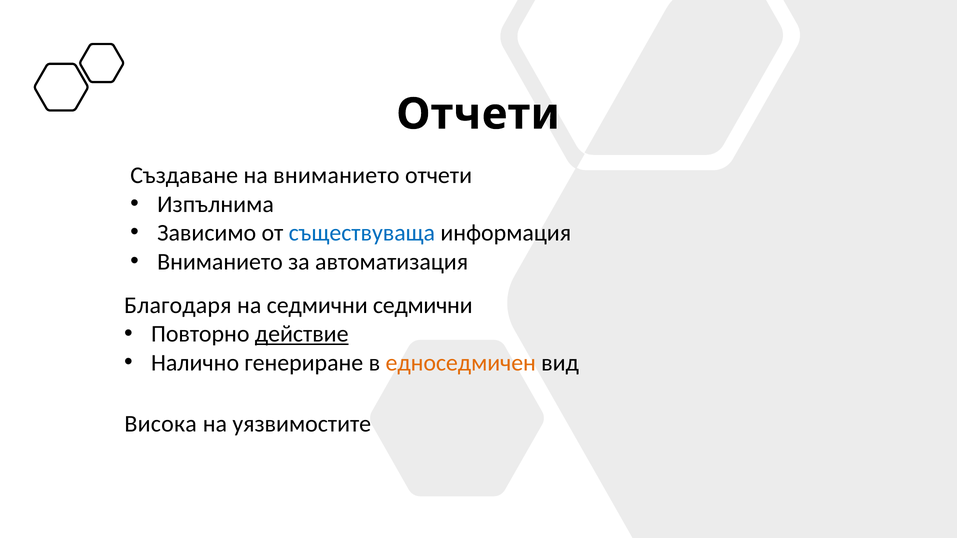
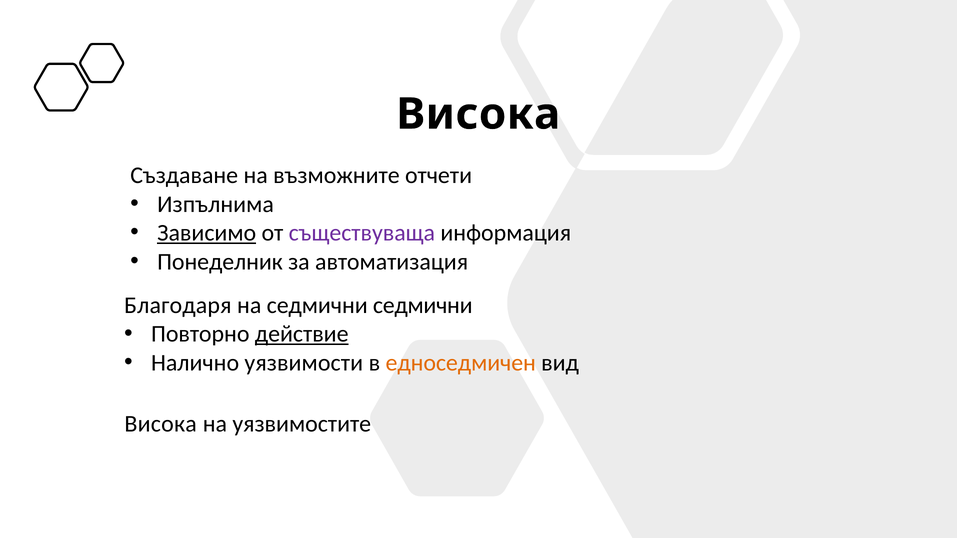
Отчети: Отчети -> Висока (478, 114)
на вниманието: вниманието -> възможните (336, 176)
Зависимо underline: none -> present (207, 233)
съществуваща colour: blue -> purple (362, 233)
Вниманието: Вниманието -> Понеделник (220, 262)
генериране: генериране -> уязвимости (304, 363)
